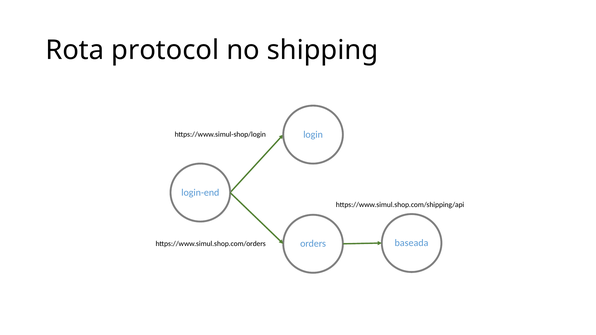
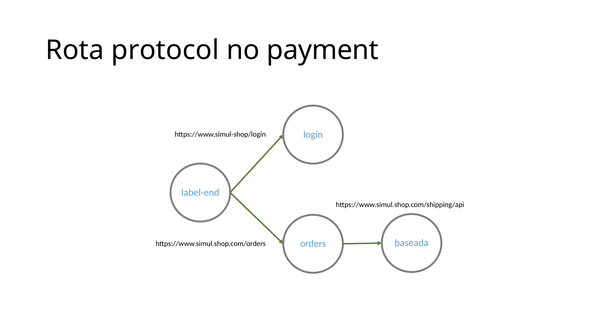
shipping: shipping -> payment (323, 50)
login-end: login-end -> label-end (200, 193)
